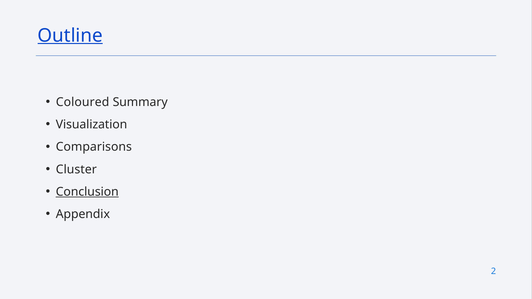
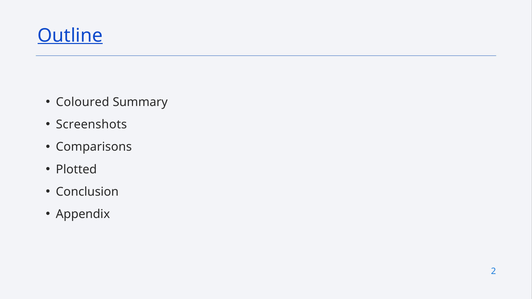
Visualization: Visualization -> Screenshots (91, 125)
Cluster: Cluster -> Plotted (76, 169)
Conclusion underline: present -> none (87, 192)
